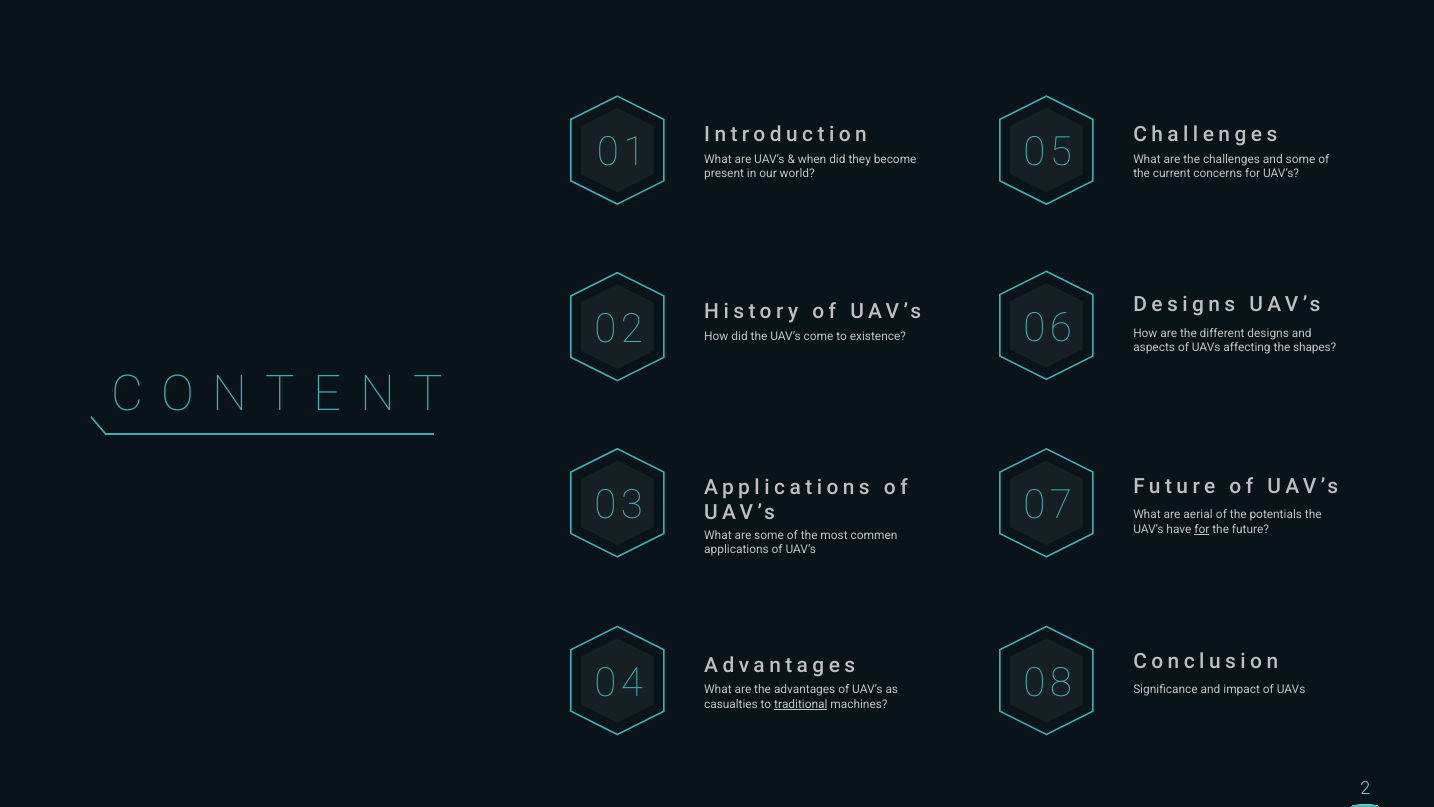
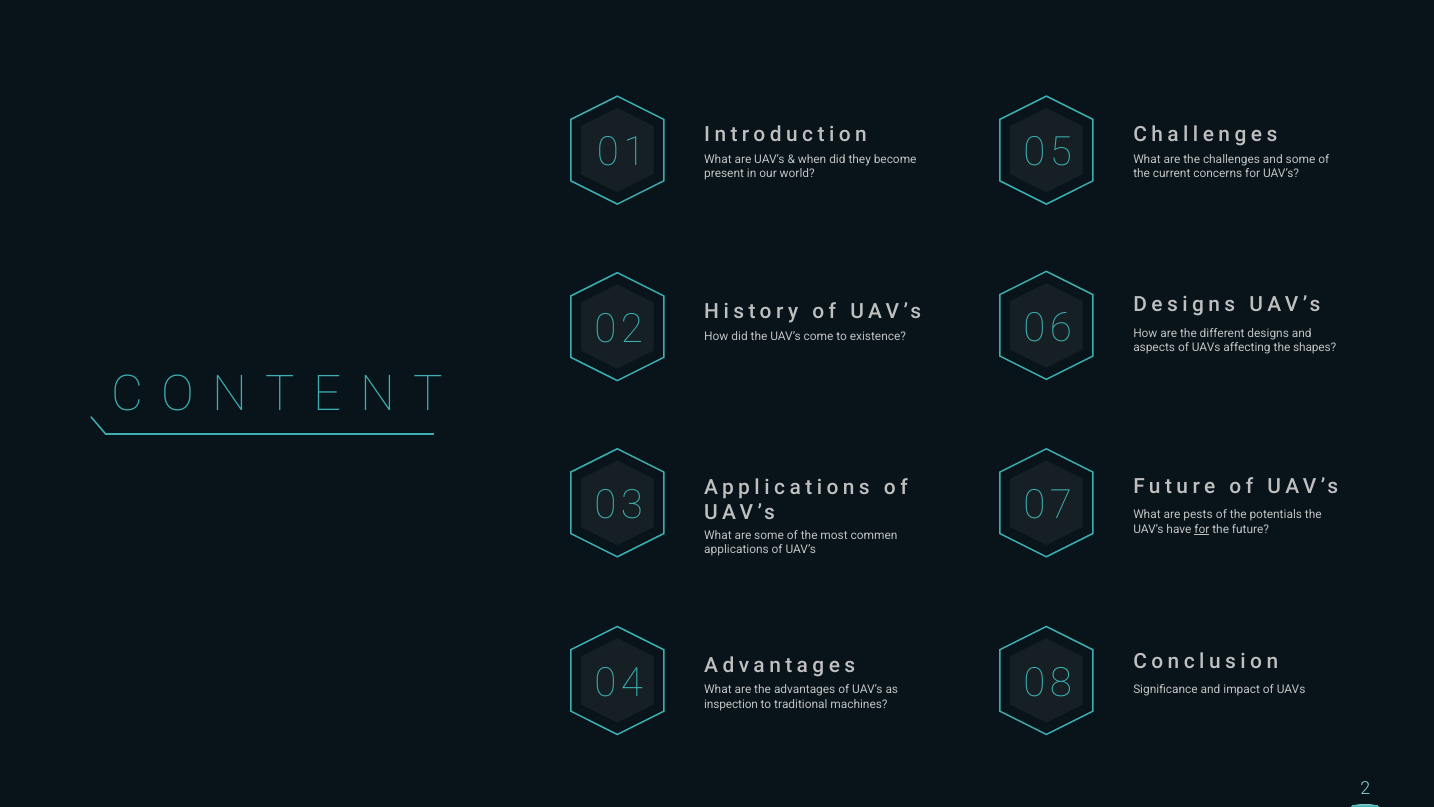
aerial: aerial -> pests (1198, 515)
casualties: casualties -> inspection (731, 704)
traditional underline: present -> none (801, 704)
